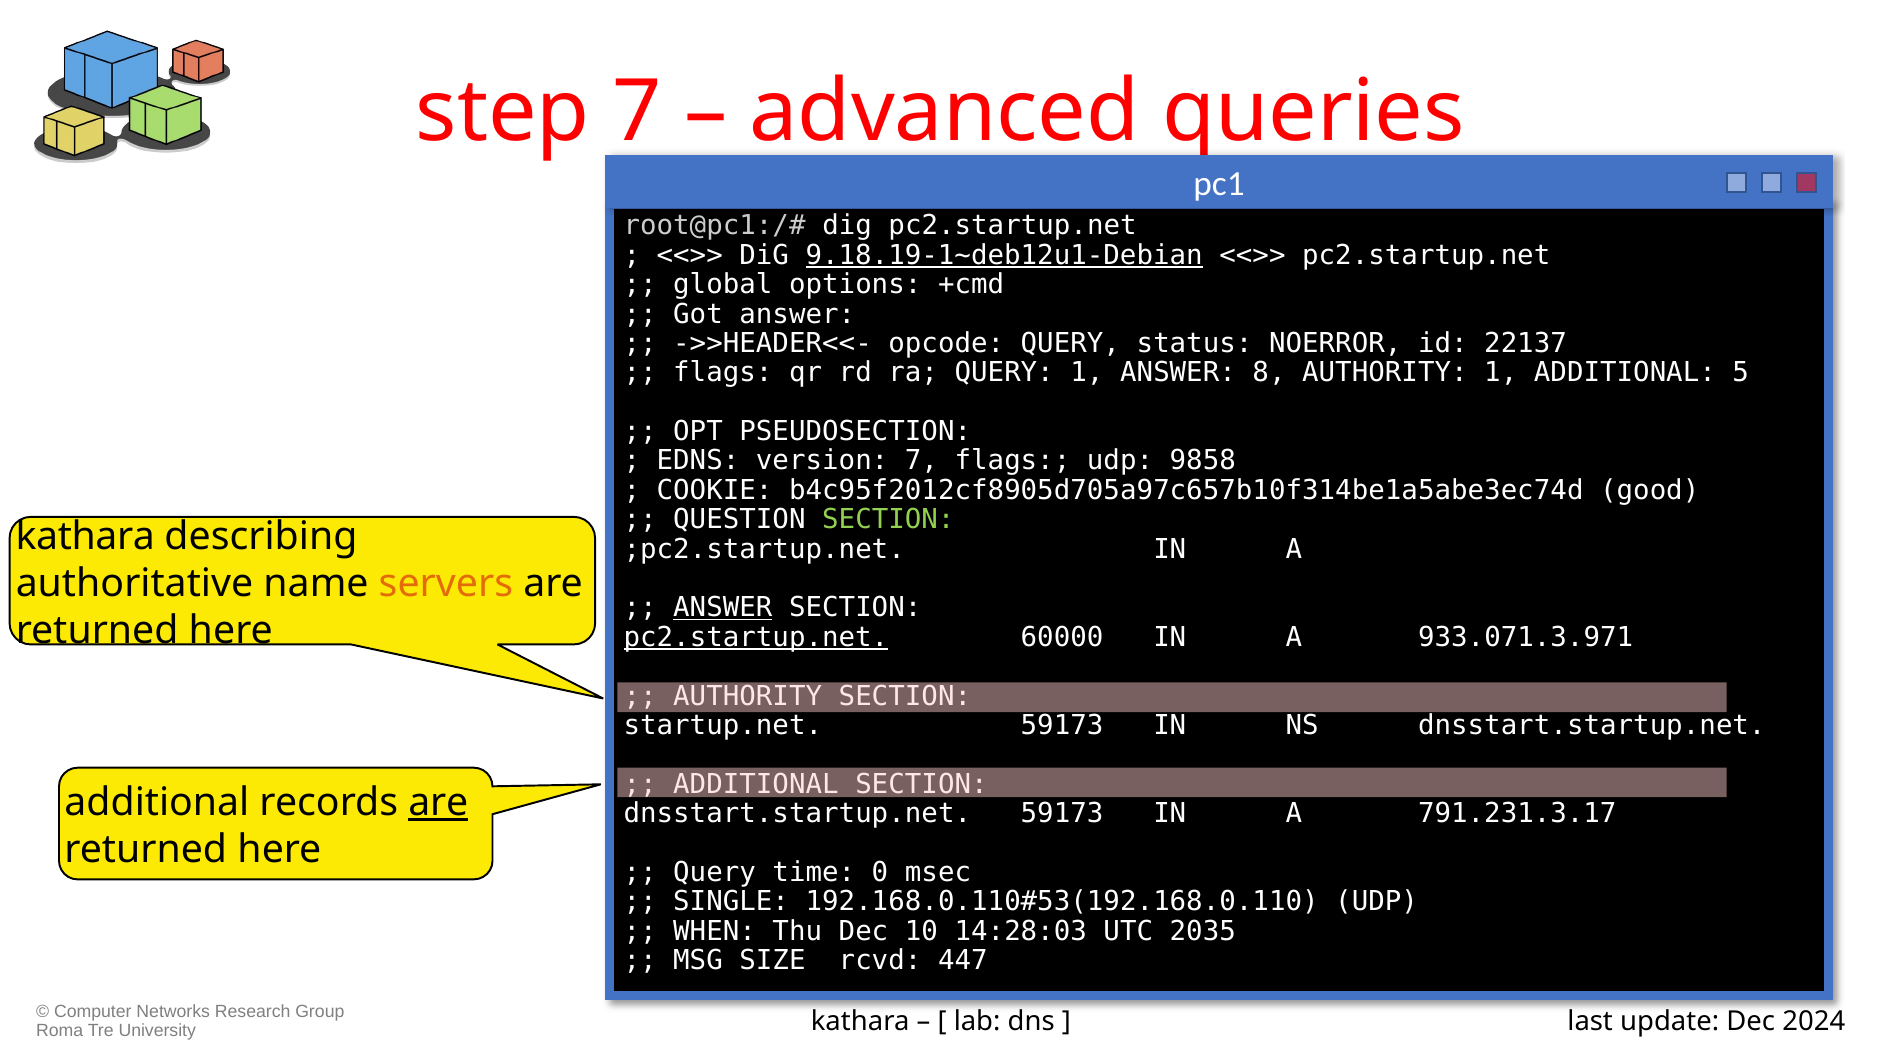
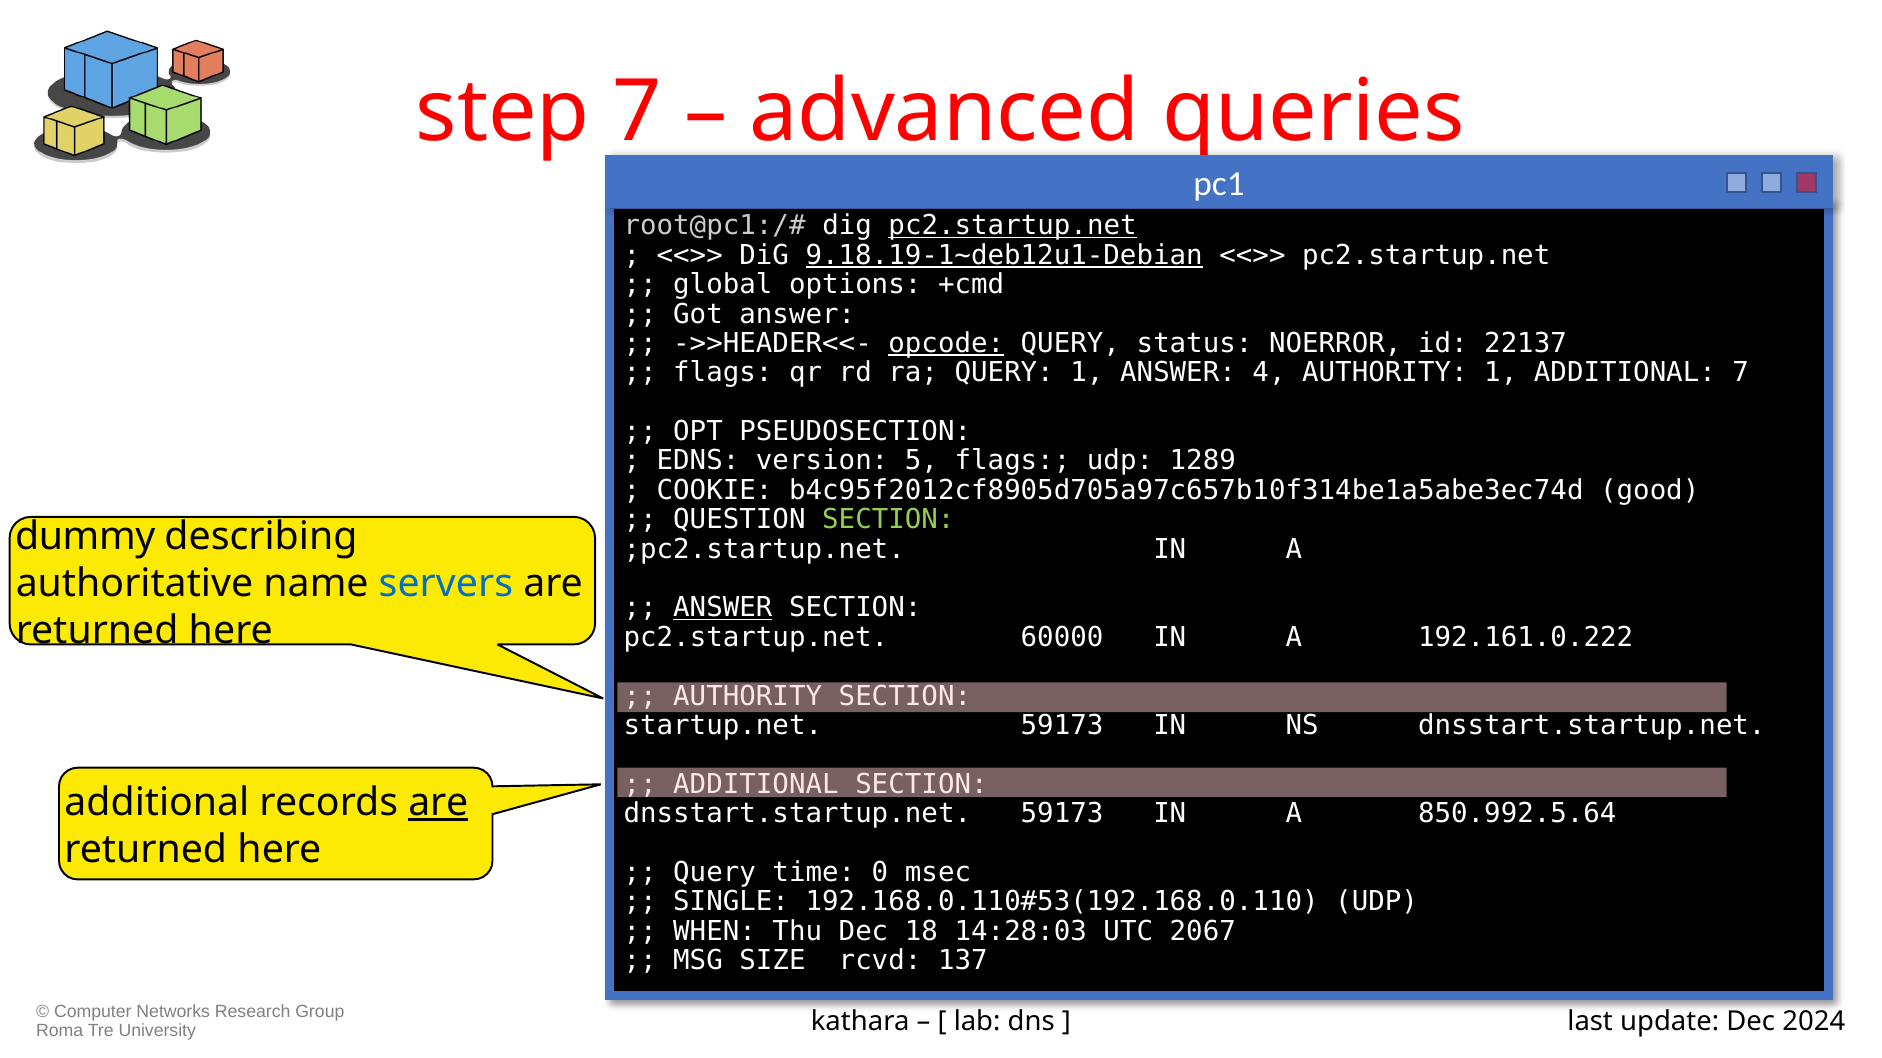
pc2.startup.net underline: none -> present (1013, 226)
opcode underline: none -> present (946, 344)
8: 8 -> 4 (1269, 373)
ADDITIONAL 5: 5 -> 7 (1741, 373)
version 7: 7 -> 5 (921, 461)
9858: 9858 -> 1289 (1203, 461)
kathara: kathara -> dummy (85, 537)
servers colour: orange -> blue (446, 584)
pc2.startup.net underline: present -> none (756, 638)
933.071.3.971: 933.071.3.971 -> 192.161.0.222 (1526, 638)
791.231.3.17: 791.231.3.17 -> 850.992.5.64 (1517, 814)
10: 10 -> 18 (921, 932)
2035: 2035 -> 2067 (1203, 932)
447: 447 -> 137 (963, 961)
